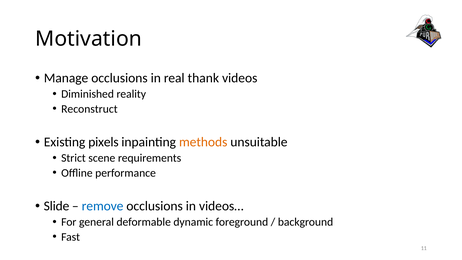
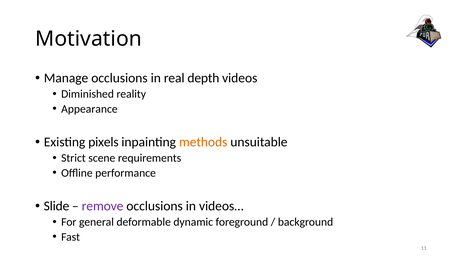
thank: thank -> depth (203, 78)
Reconstruct: Reconstruct -> Appearance (89, 109)
remove colour: blue -> purple (103, 206)
